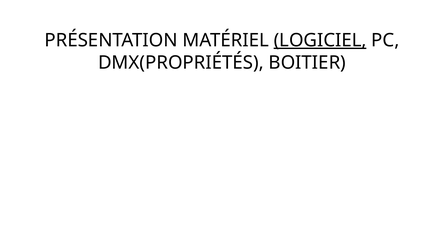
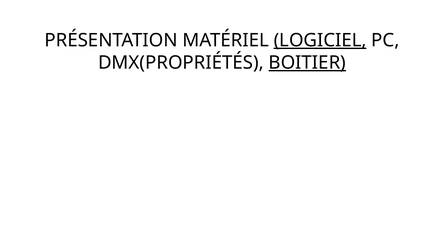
BOITIER underline: none -> present (307, 63)
